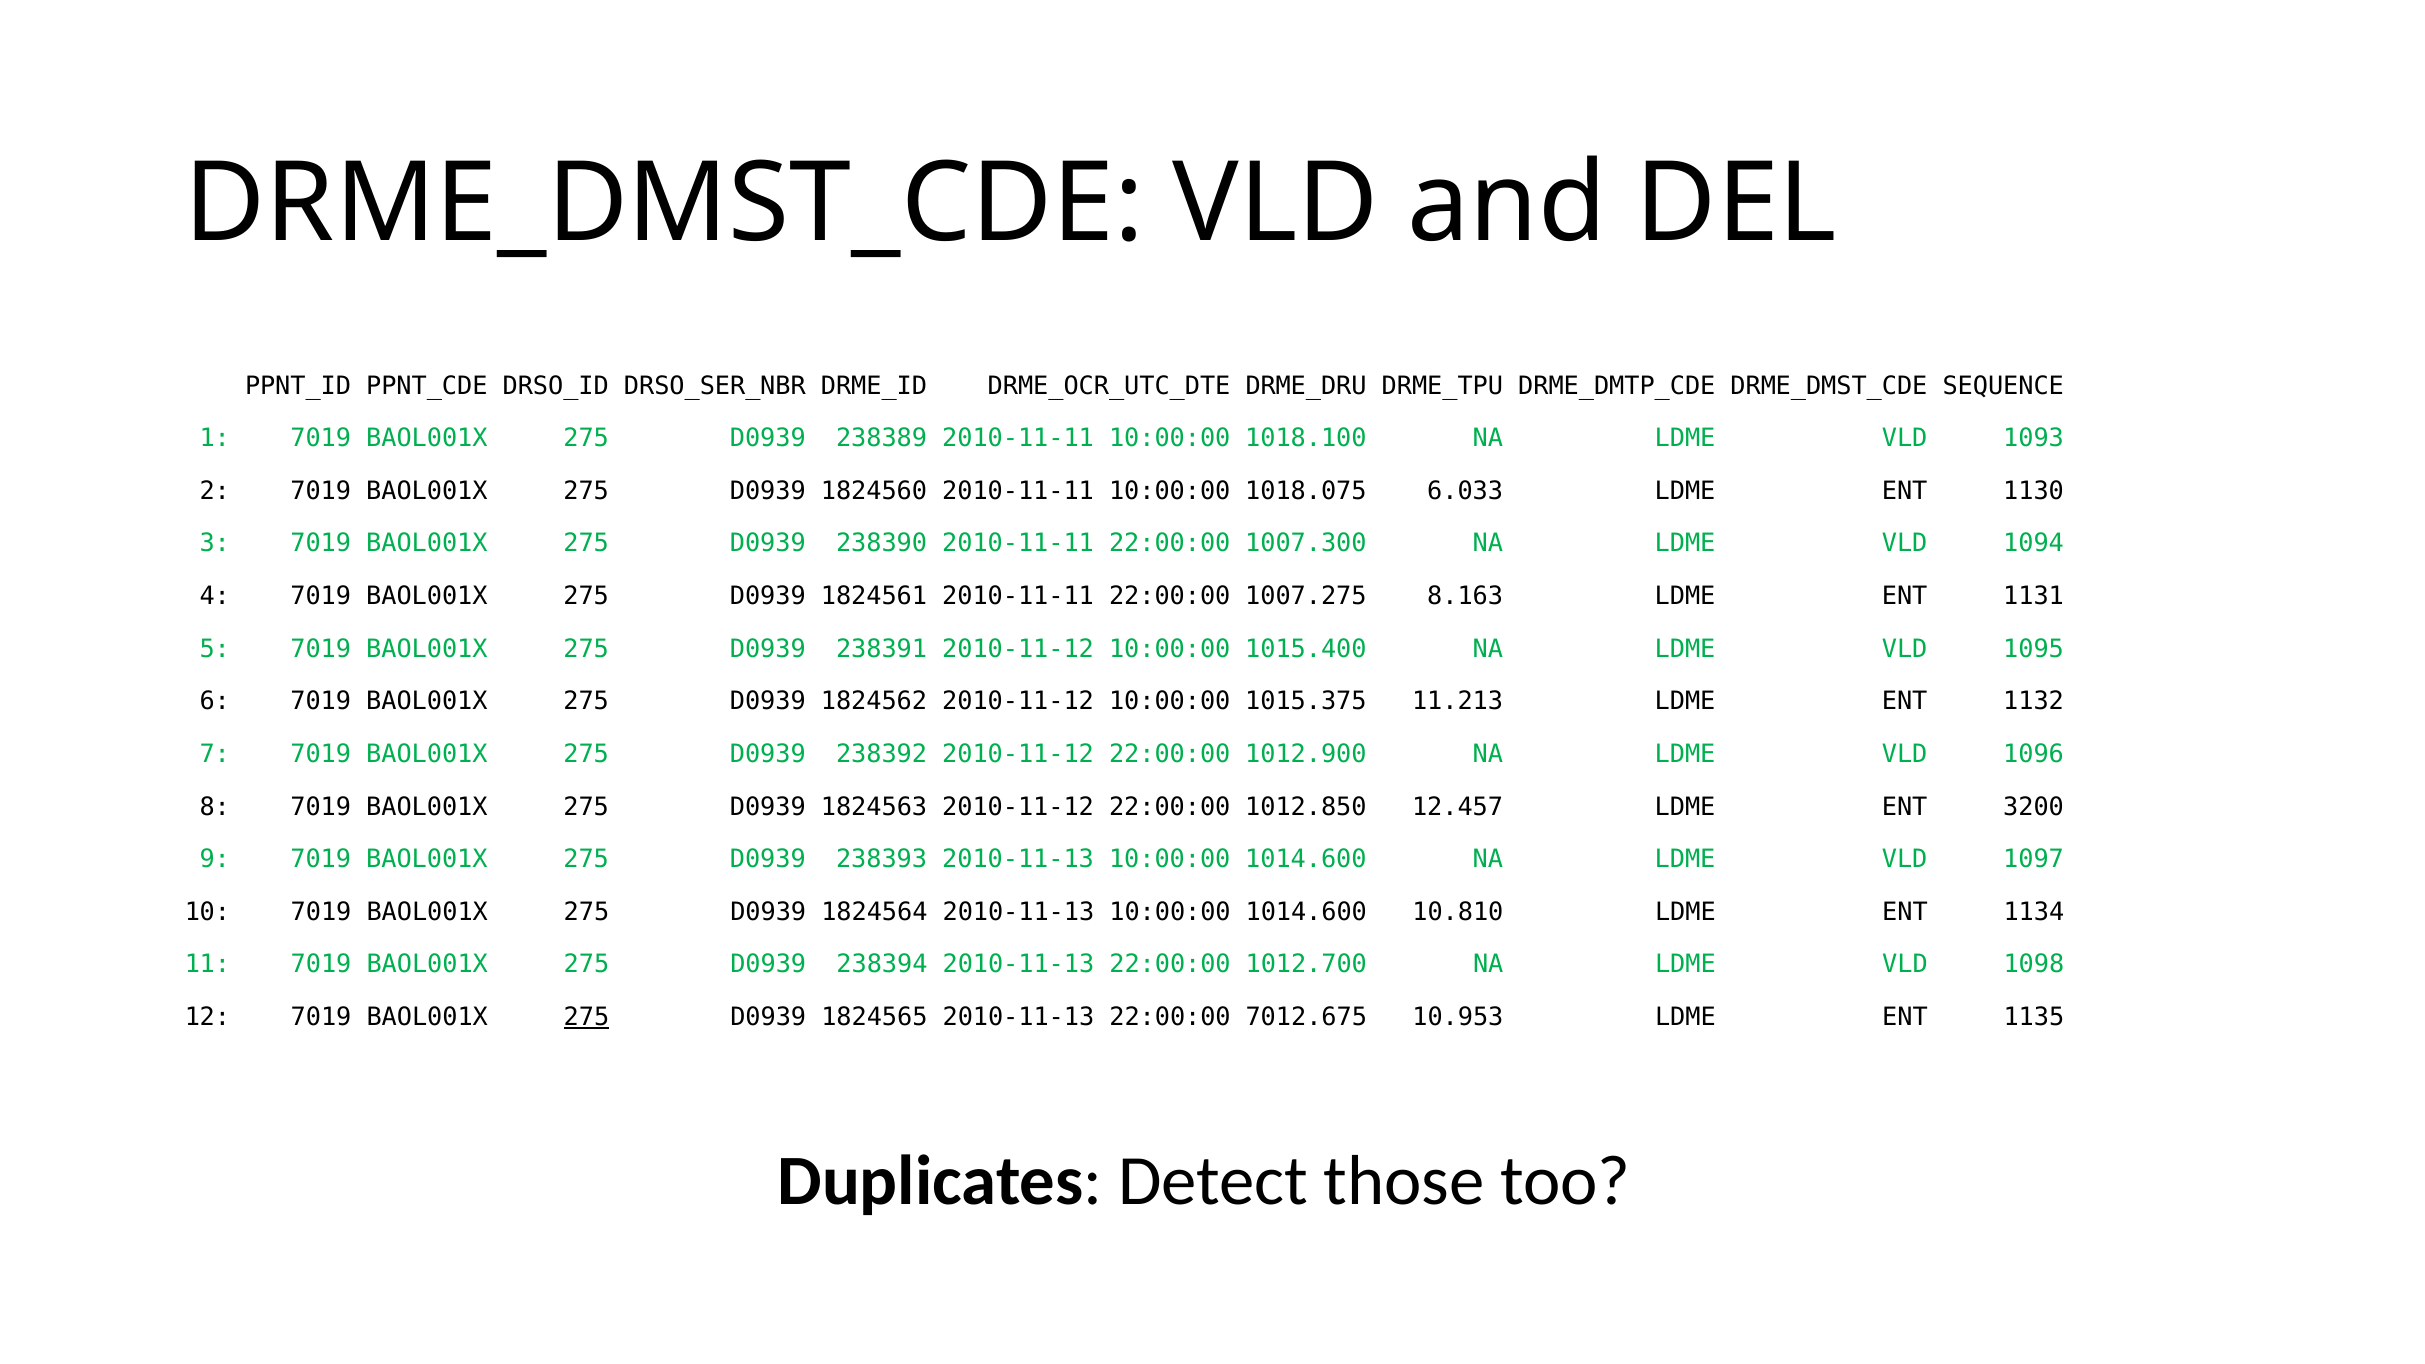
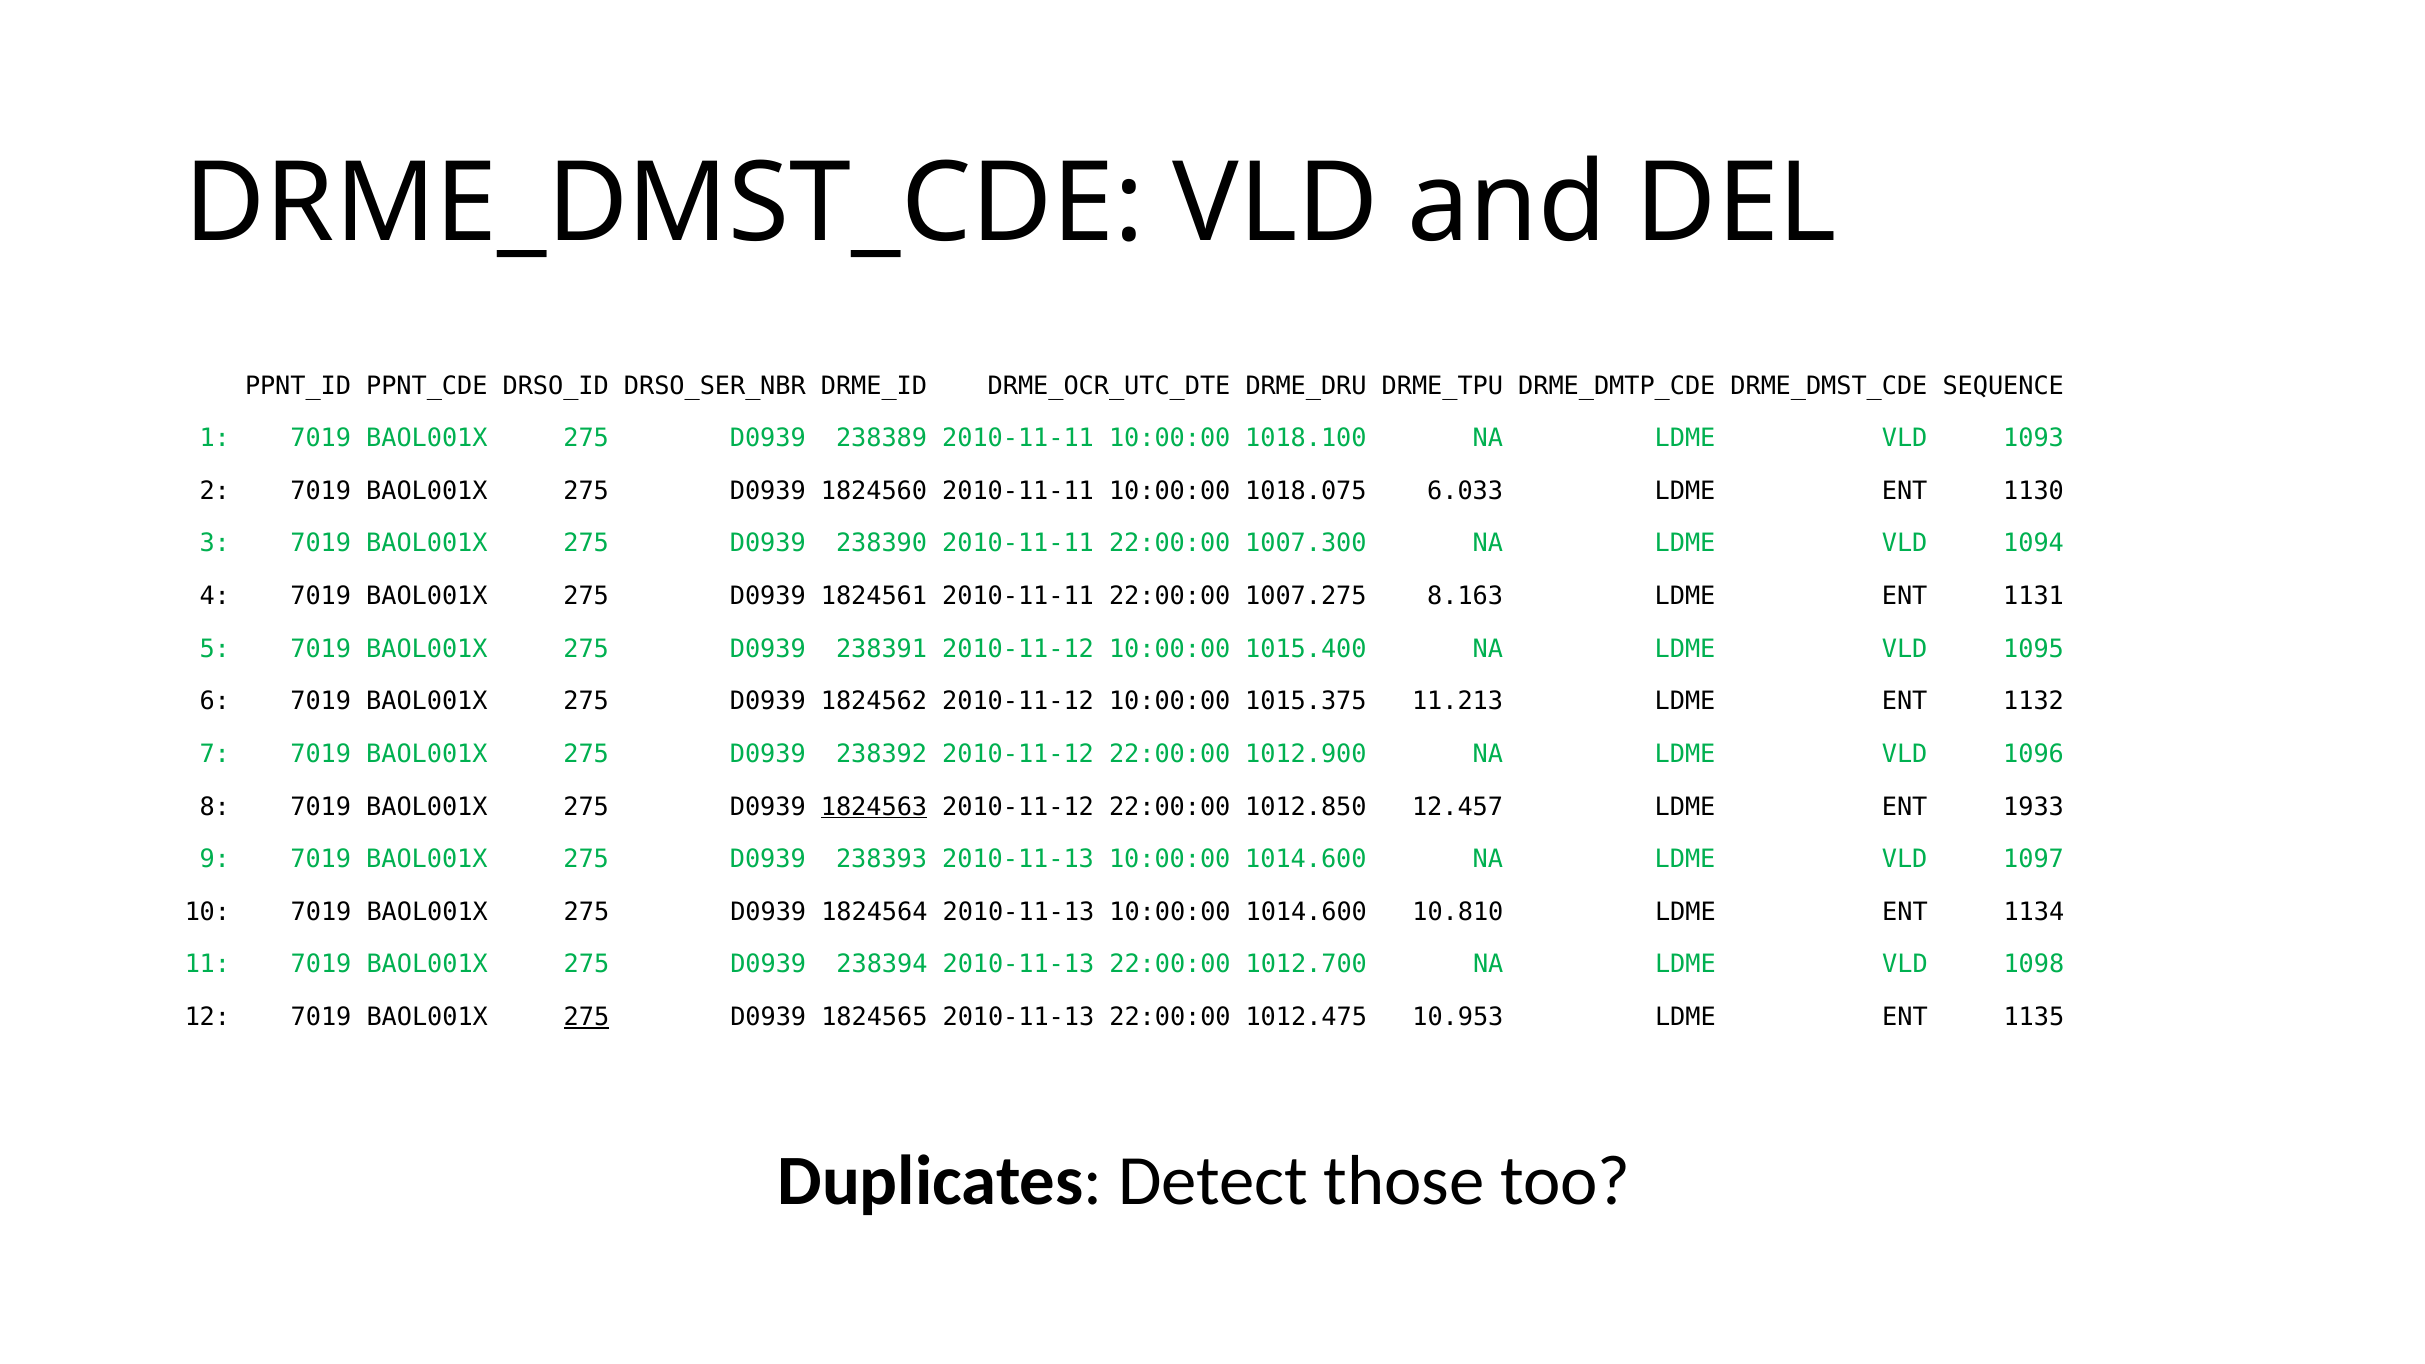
1824563 underline: none -> present (874, 807)
3200: 3200 -> 1933 (2034, 807)
7012.675: 7012.675 -> 1012.475 (1306, 1017)
